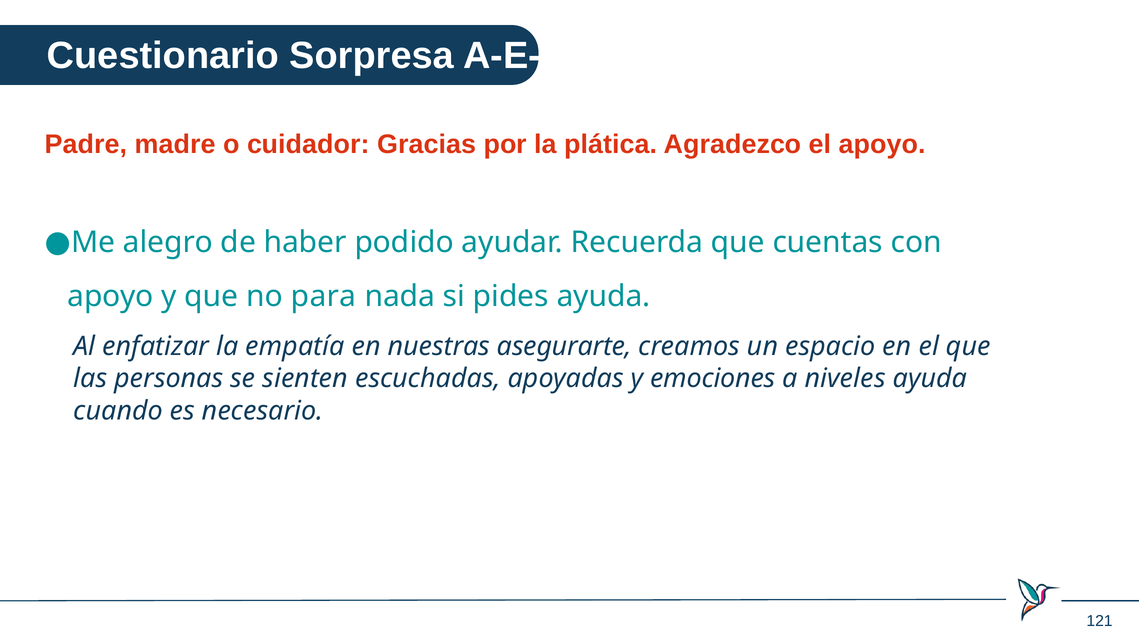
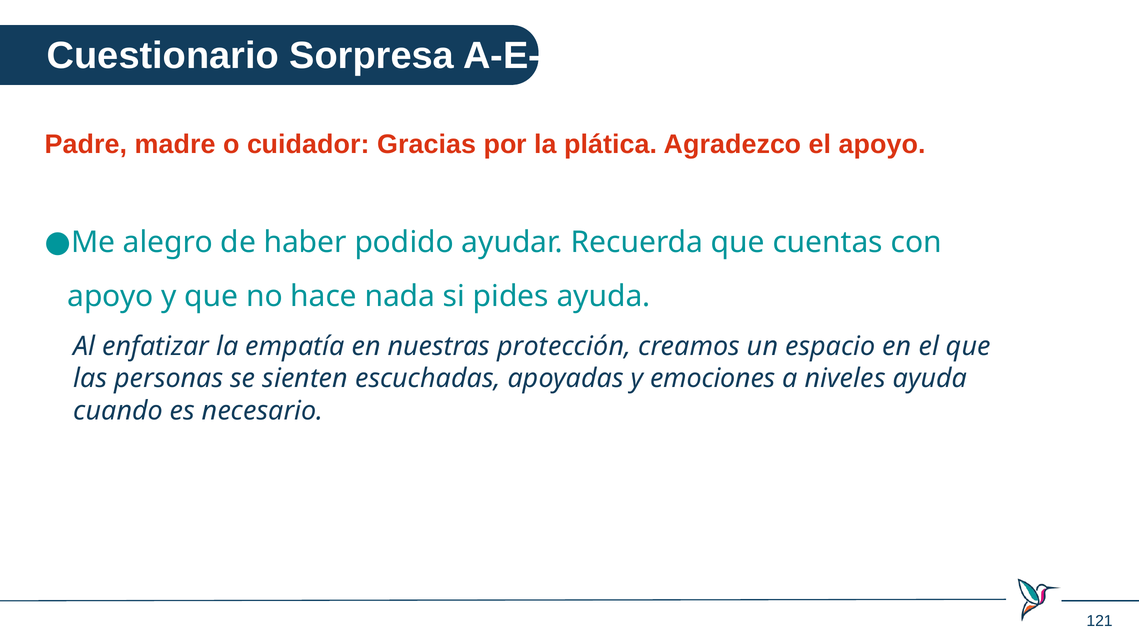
para: para -> hace (324, 297)
asegurarte: asegurarte -> protección (564, 347)
